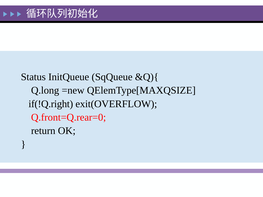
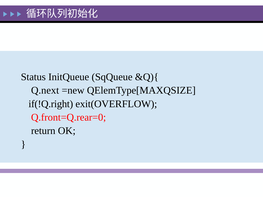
Q.long: Q.long -> Q.next (45, 90)
